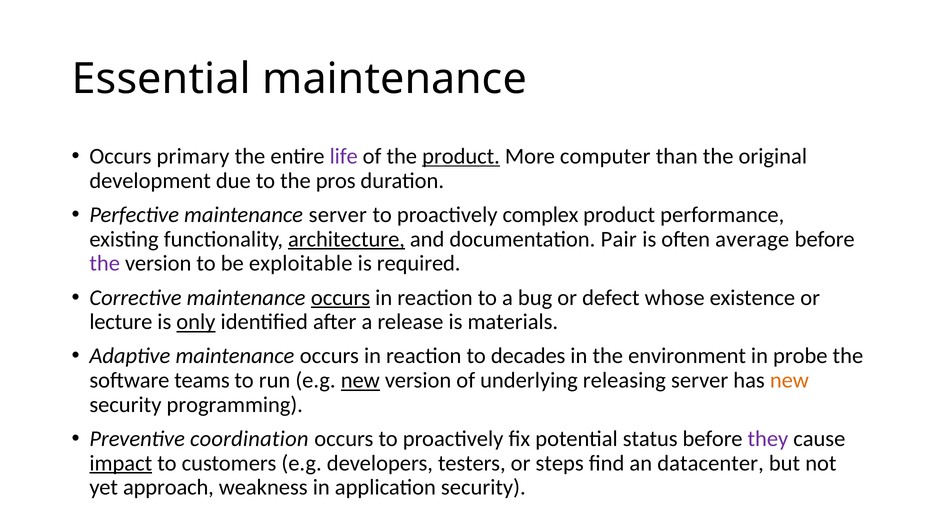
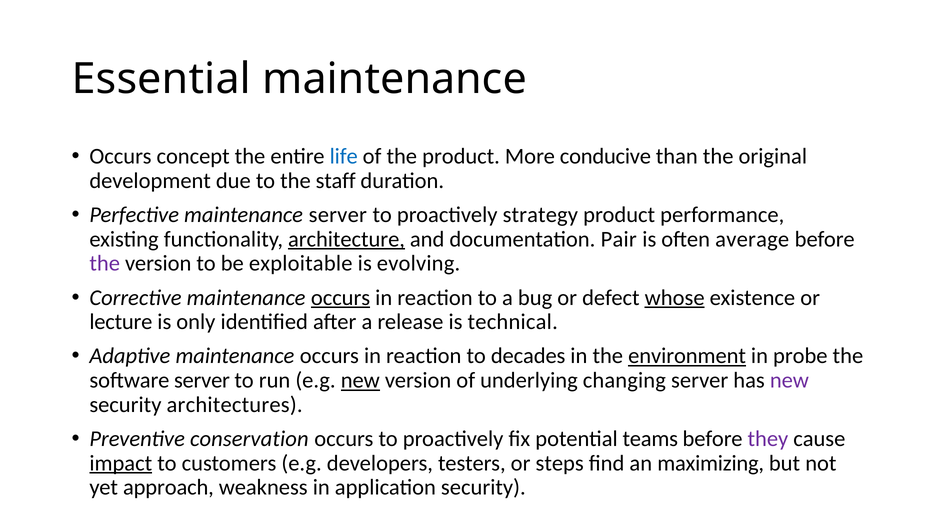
primary: primary -> concept (193, 156)
life colour: purple -> blue (344, 156)
product underline: present -> none (461, 156)
computer: computer -> conducive (605, 156)
pros: pros -> staff (336, 181)
complex: complex -> strategy (540, 215)
required: required -> evolving (419, 264)
whose underline: none -> present (675, 298)
only underline: present -> none (196, 322)
materials: materials -> technical (513, 322)
environment underline: none -> present (687, 356)
software teams: teams -> server (202, 381)
releasing: releasing -> changing (624, 381)
new colour: orange -> purple (789, 381)
programming: programming -> architectures (235, 405)
coordination: coordination -> conservation (249, 439)
status: status -> teams (650, 439)
datacenter: datacenter -> maximizing (711, 463)
